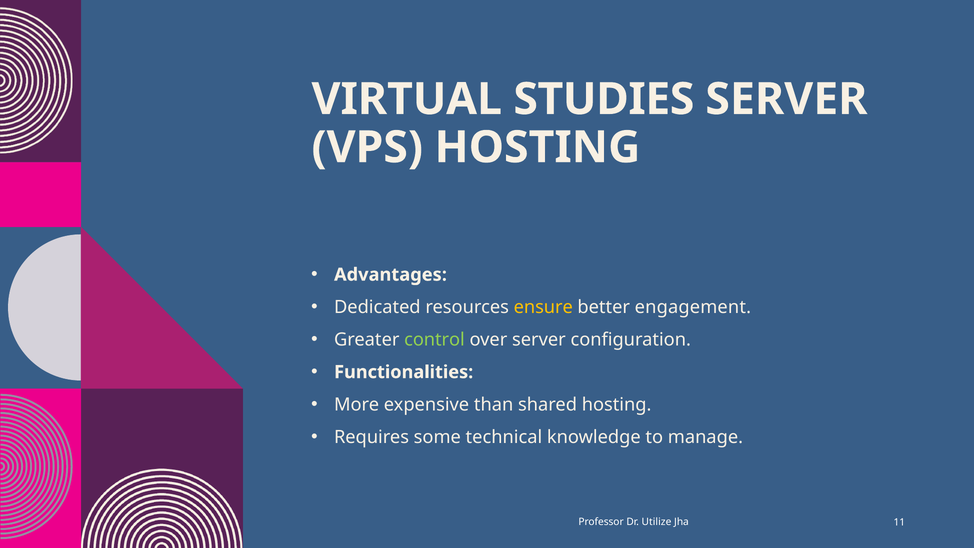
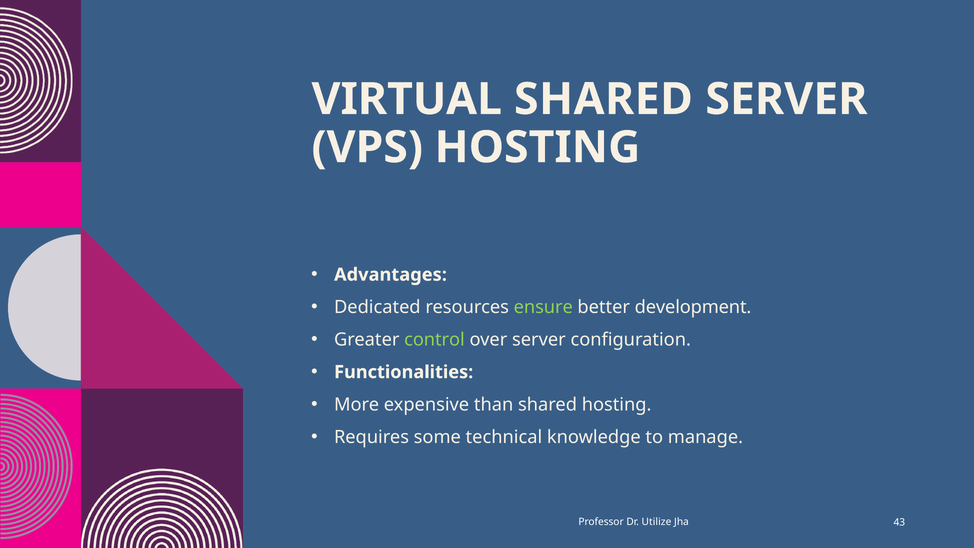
VIRTUAL STUDIES: STUDIES -> SHARED (603, 99)
ensure colour: yellow -> light green (543, 307)
engagement: engagement -> development (693, 307)
11: 11 -> 43 (899, 522)
